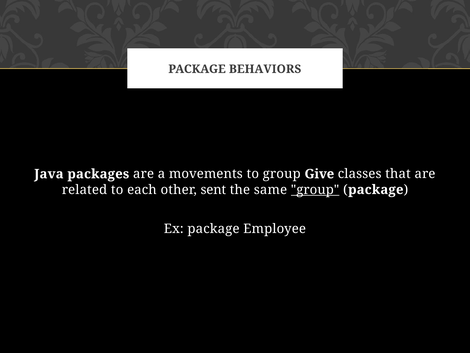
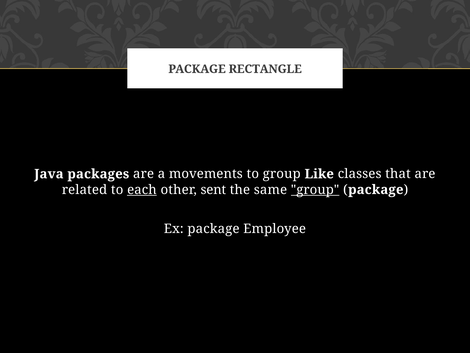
BEHAVIORS: BEHAVIORS -> RECTANGLE (265, 69)
Give: Give -> Like (319, 174)
each underline: none -> present (142, 189)
